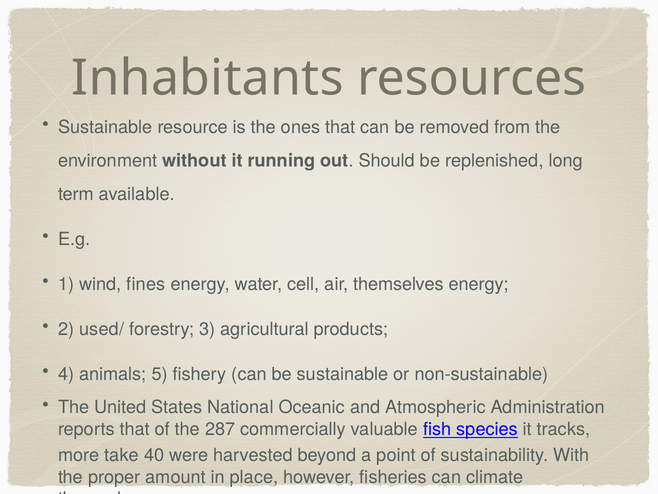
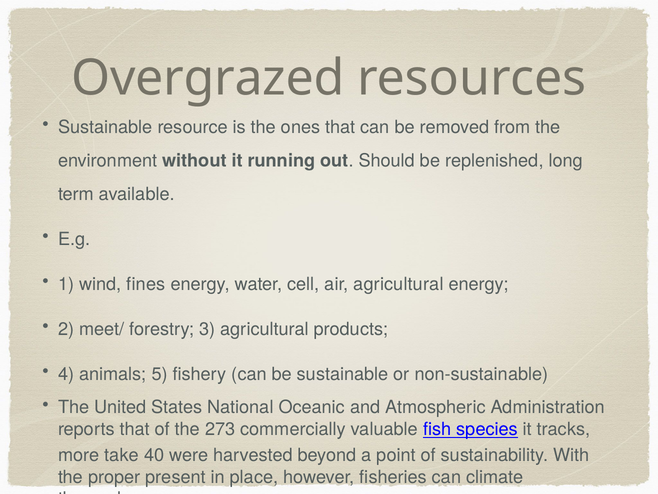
Inhabitants: Inhabitants -> Overgrazed (208, 78)
air themselves: themselves -> agricultural (398, 284)
used/: used/ -> meet/ (102, 329)
287: 287 -> 273 (220, 429)
amount: amount -> present (176, 477)
